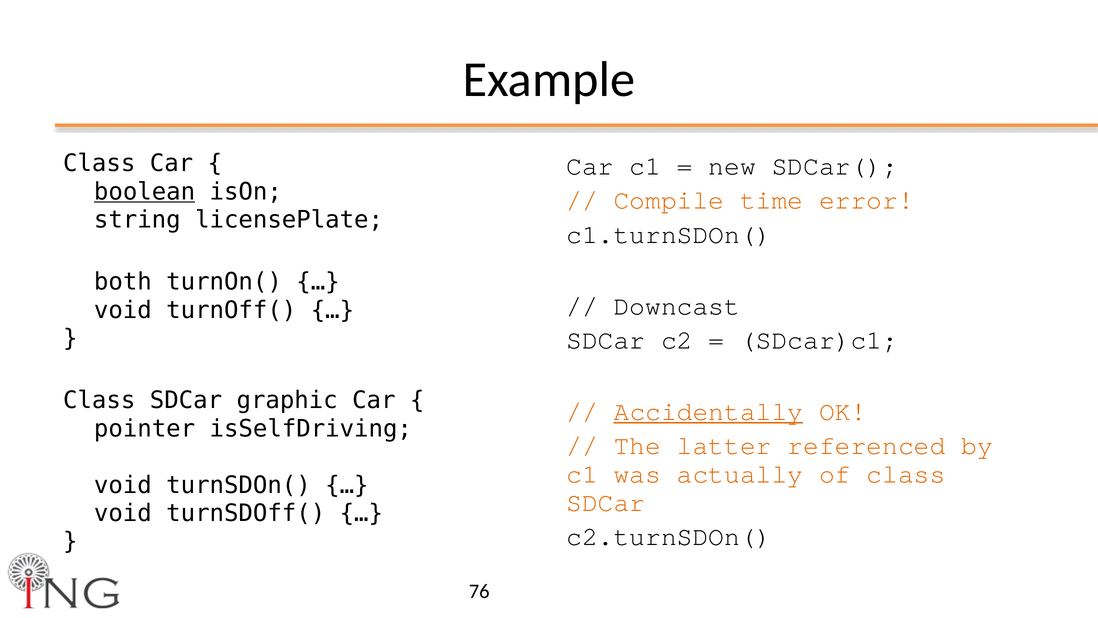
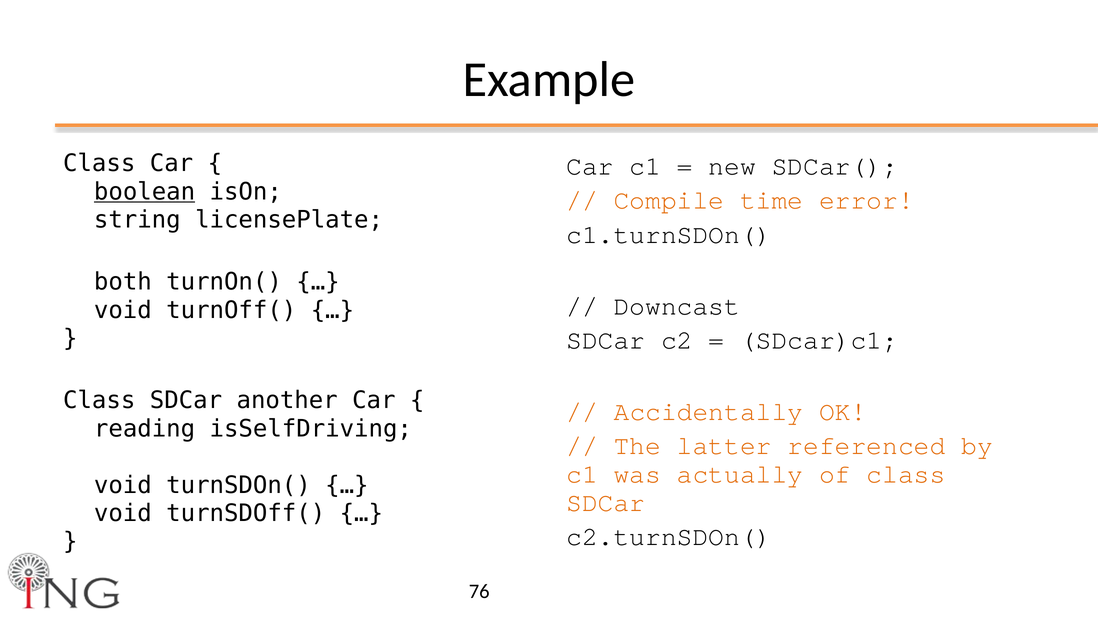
graphic: graphic -> another (287, 400)
Accidentally underline: present -> none (708, 411)
pointer: pointer -> reading (145, 428)
